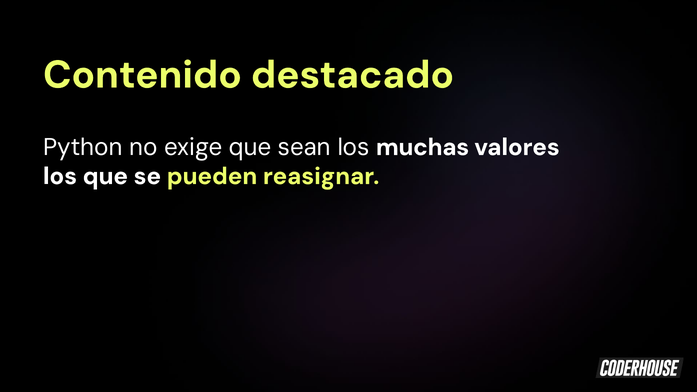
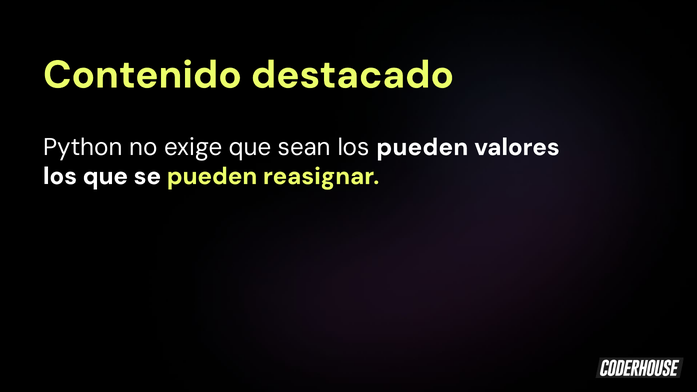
los muchas: muchas -> pueden (422, 147)
